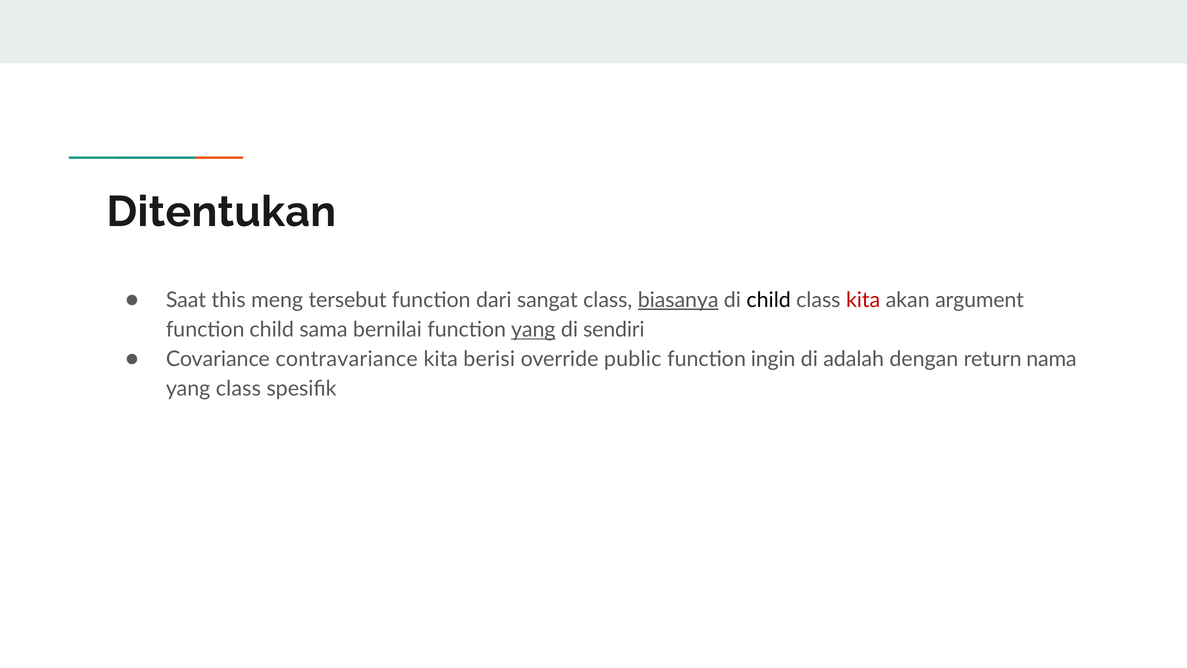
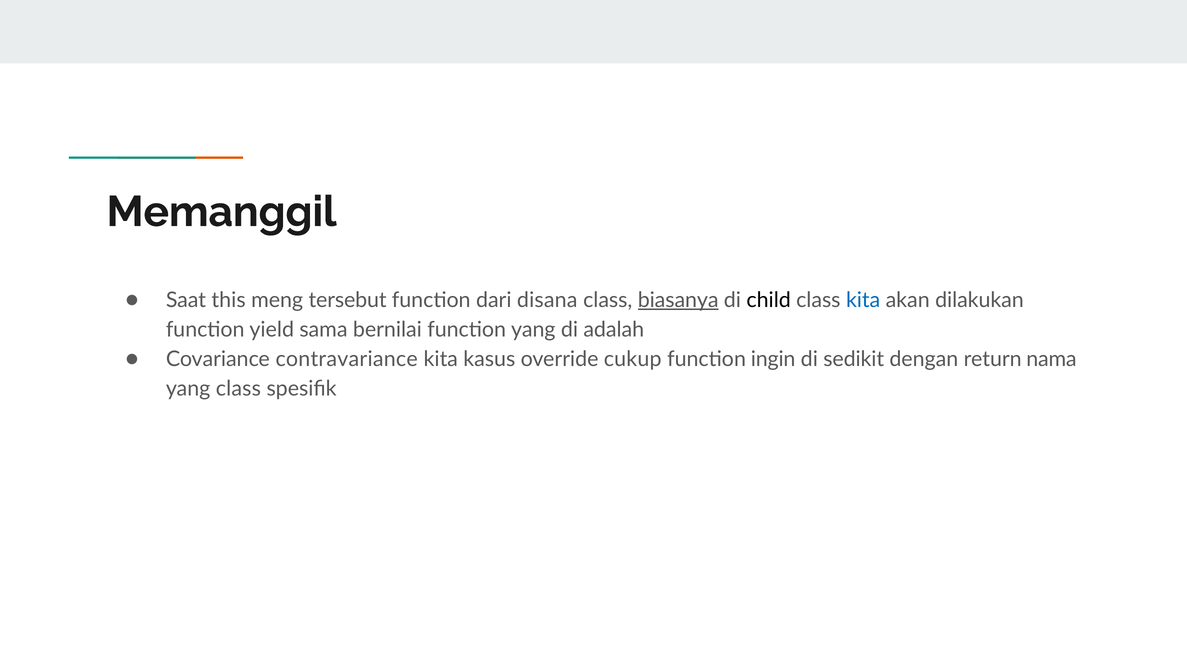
Ditentukan: Ditentukan -> Memanggil (222, 212)
sangat: sangat -> disana (547, 300)
kita colour: red -> blue (863, 300)
argument: argument -> dilakukan (979, 300)
function child: child -> yield (272, 330)
yang underline: present -> none (533, 330)
sendiri: sendiri -> adalah (614, 330)
berisi: berisi -> kasus (489, 359)
public: public -> cukup (633, 359)
adalah: adalah -> sedikit (854, 359)
